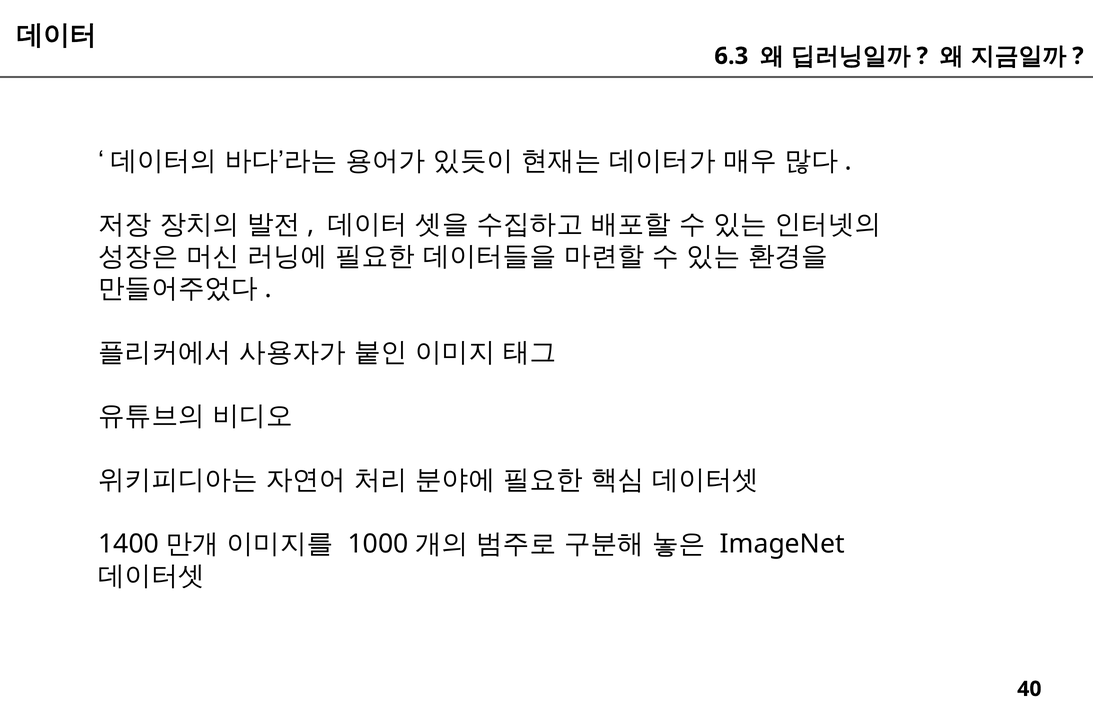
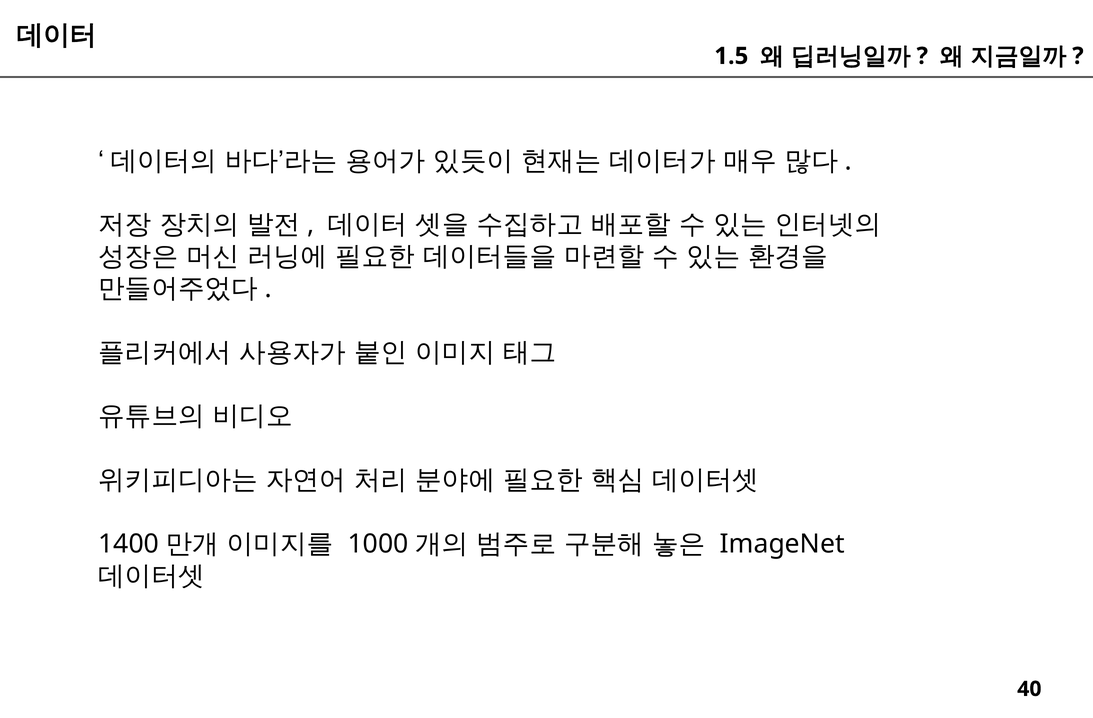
6.3: 6.3 -> 1.5 (731, 56)
